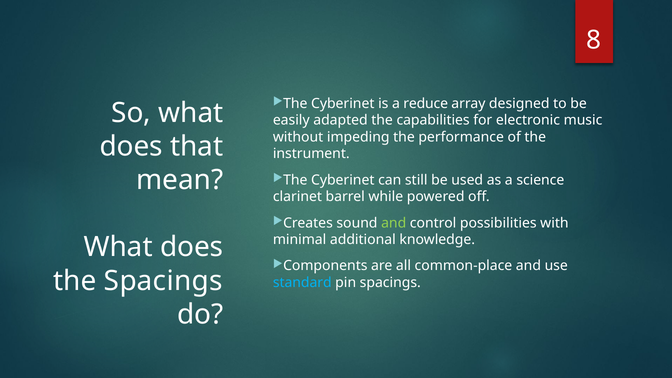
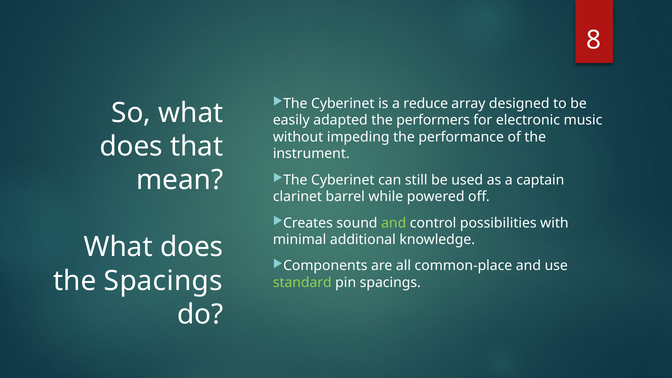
capabilities: capabilities -> performers (433, 120)
science: science -> captain (540, 180)
standard colour: light blue -> light green (302, 283)
